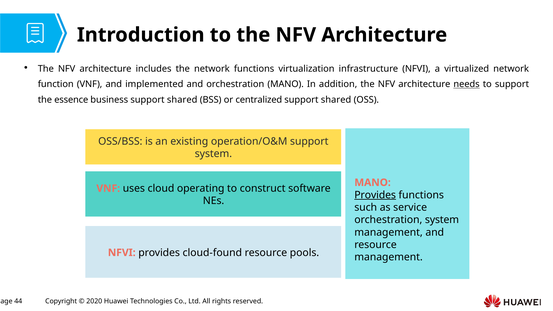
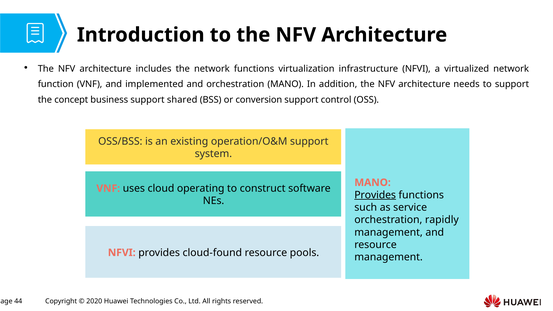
needs underline: present -> none (467, 84)
essence: essence -> concept (71, 100)
centralized: centralized -> conversion (259, 100)
shared: shared -> control (336, 100)
orchestration system: system -> rapidly (442, 220)
